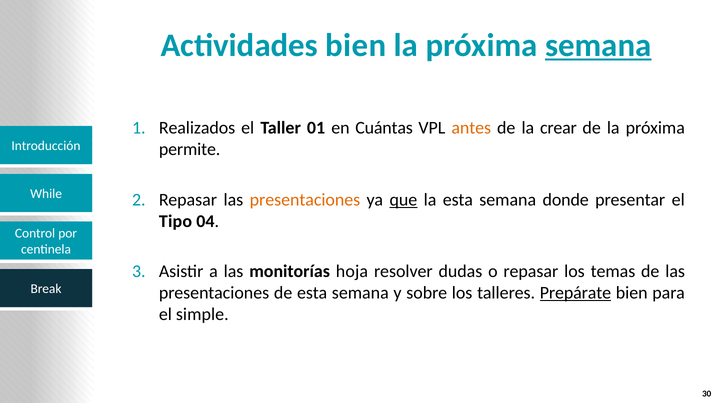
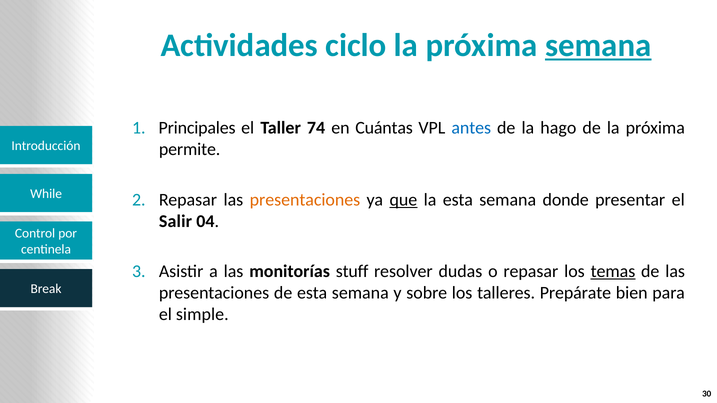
Actividades bien: bien -> ciclo (356, 45)
Realizados: Realizados -> Principales (197, 128)
01: 01 -> 74 (316, 128)
antes colour: orange -> blue (471, 128)
crear: crear -> hago (558, 128)
Tipo: Tipo -> Salir (175, 221)
hoja: hoja -> stuff (352, 272)
temas underline: none -> present (613, 272)
Prepárate underline: present -> none (575, 293)
